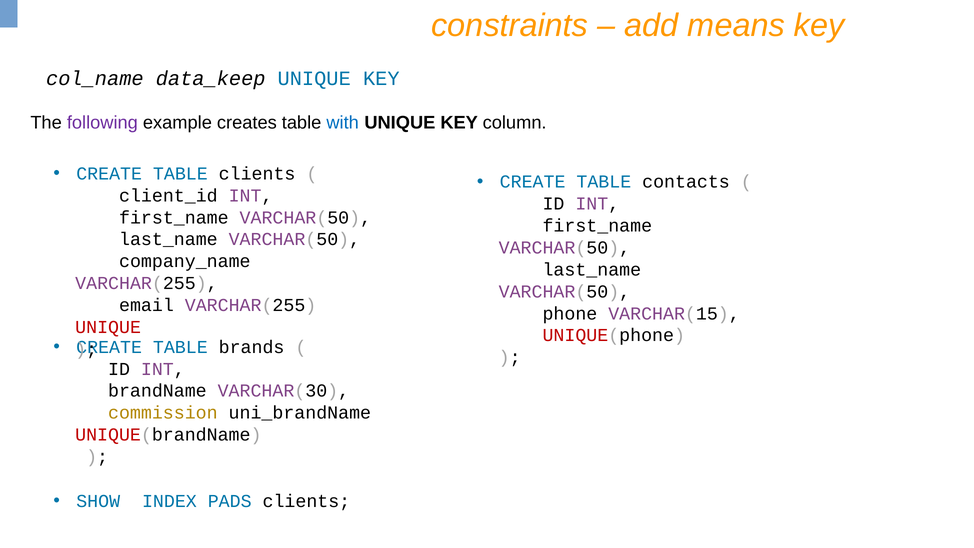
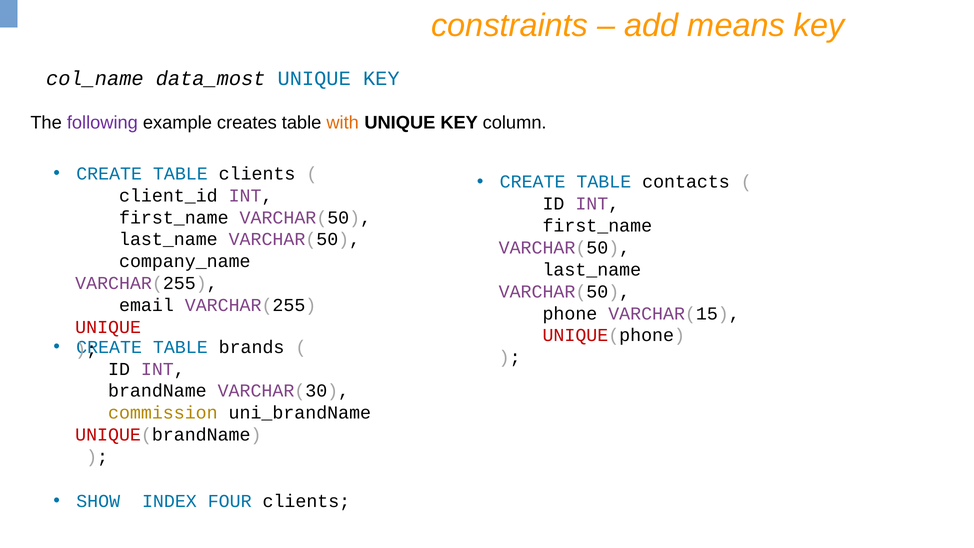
data_keep: data_keep -> data_most (211, 78)
with colour: blue -> orange (343, 123)
PADS: PADS -> FOUR (230, 501)
